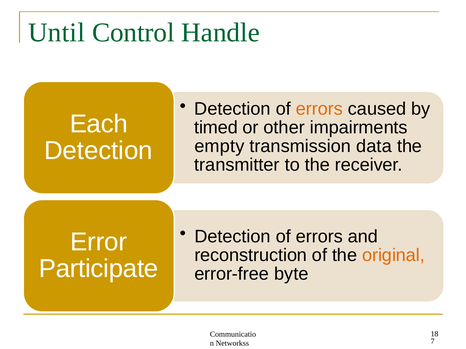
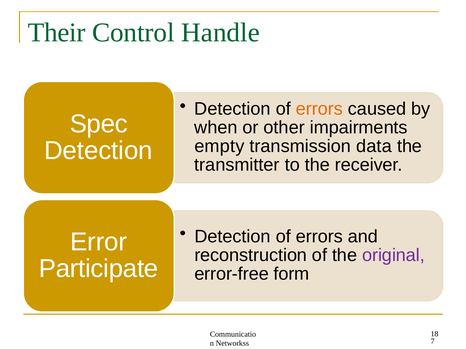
Until: Until -> Their (57, 33)
Each: Each -> Spec (99, 124)
timed: timed -> when (216, 128)
original colour: orange -> purple (394, 256)
byte: byte -> form (292, 274)
